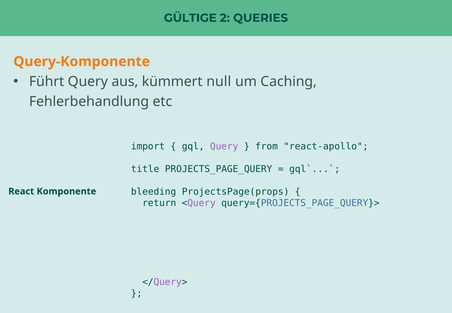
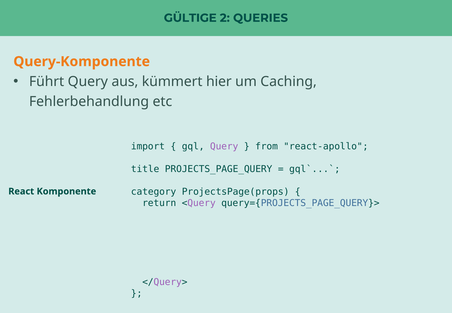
null: null -> hier (219, 82)
bleeding: bleeding -> category (154, 192)
